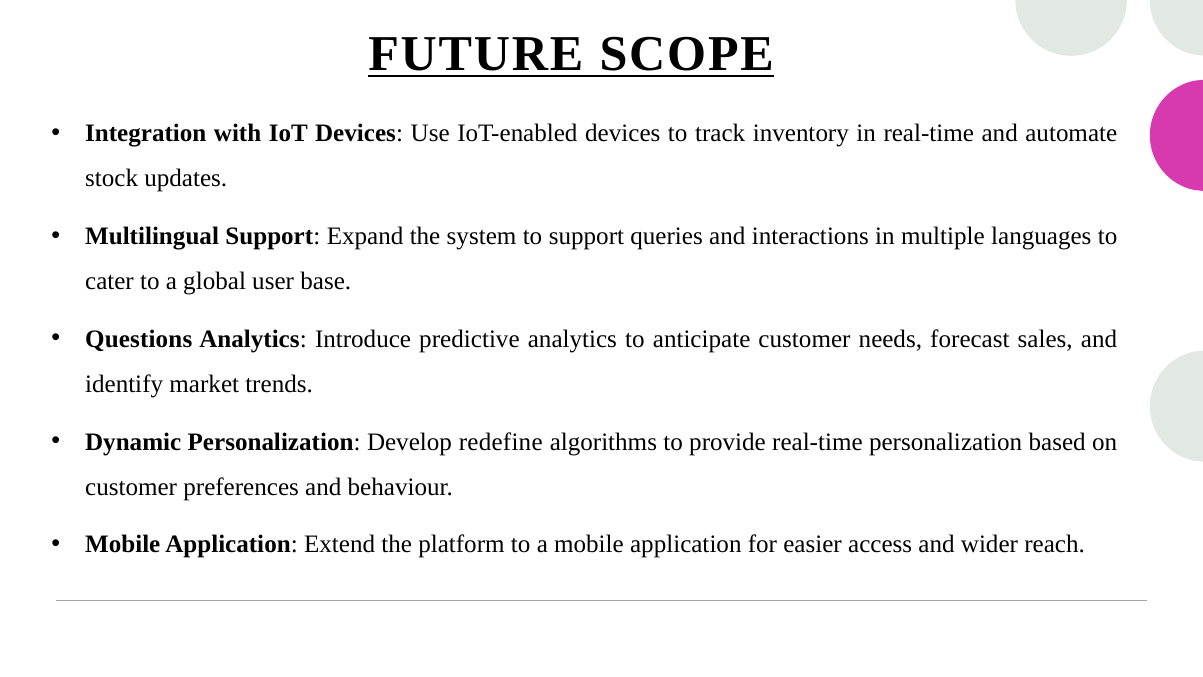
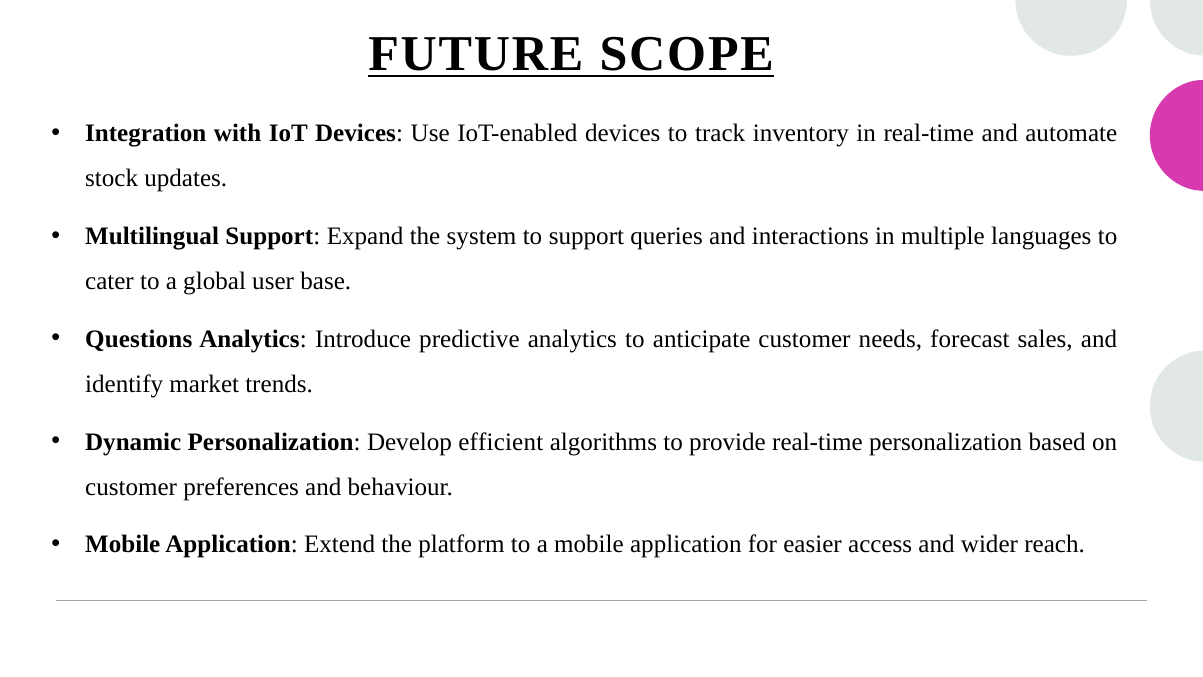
redefine: redefine -> efficient (501, 442)
